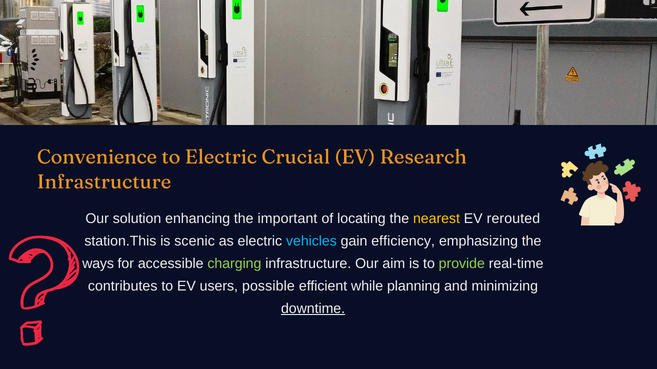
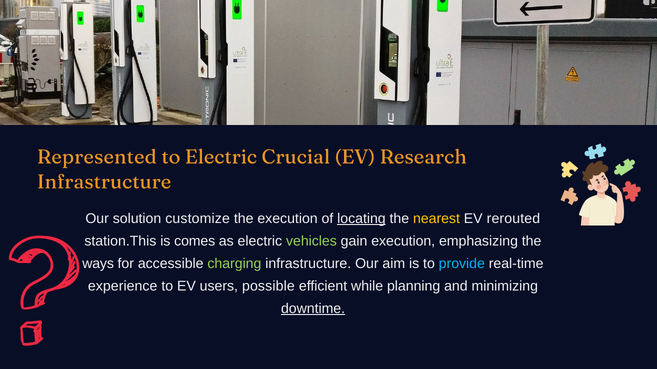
Convenience: Convenience -> Represented (97, 157)
enhancing: enhancing -> customize (198, 219)
the important: important -> execution (288, 219)
locating underline: none -> present (361, 219)
scenic: scenic -> comes (195, 241)
vehicles colour: light blue -> light green (311, 241)
gain efficiency: efficiency -> execution (403, 241)
provide colour: light green -> light blue (462, 264)
contributes: contributes -> experience (123, 286)
